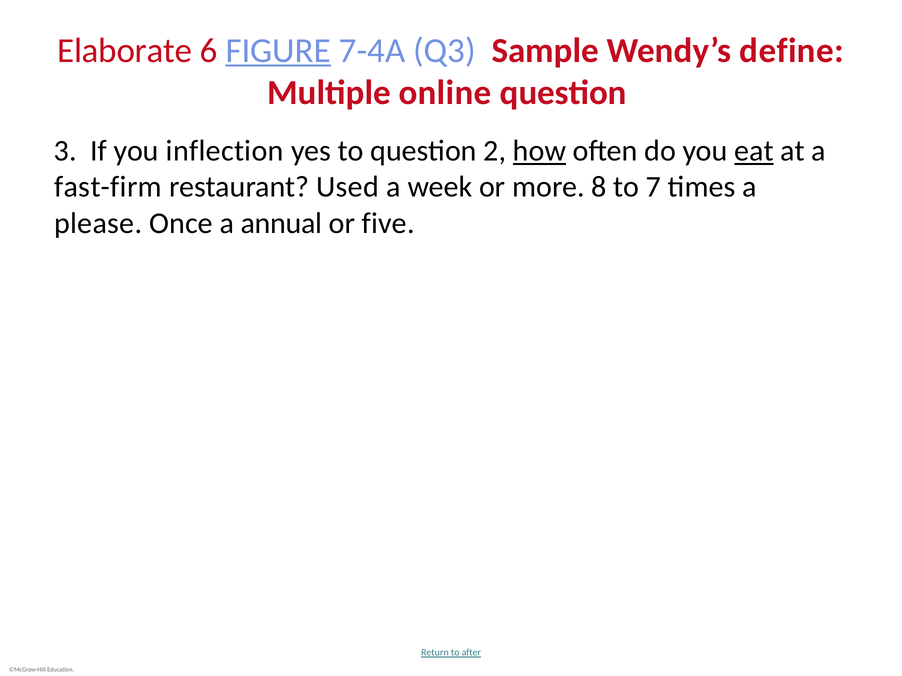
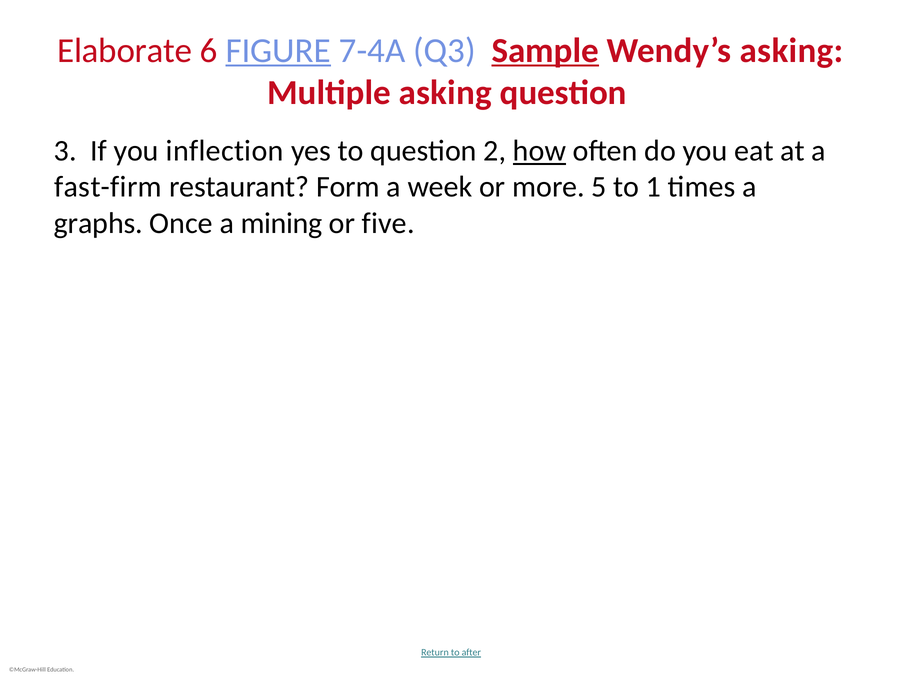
Sample underline: none -> present (545, 50)
Wendy’s define: define -> asking (792, 50)
Multiple online: online -> asking (445, 93)
eat underline: present -> none (754, 151)
Used: Used -> Form (348, 187)
8: 8 -> 5 (599, 187)
7: 7 -> 1 (654, 187)
please: please -> graphs (98, 223)
annual: annual -> mining (282, 223)
